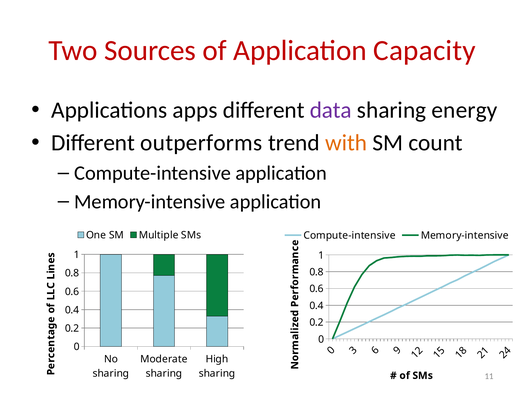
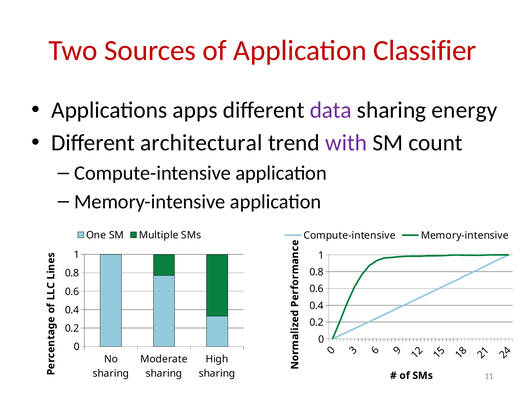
Capacity: Capacity -> Classifier (425, 51)
outperforms: outperforms -> architectural (201, 143)
with colour: orange -> purple (346, 143)
